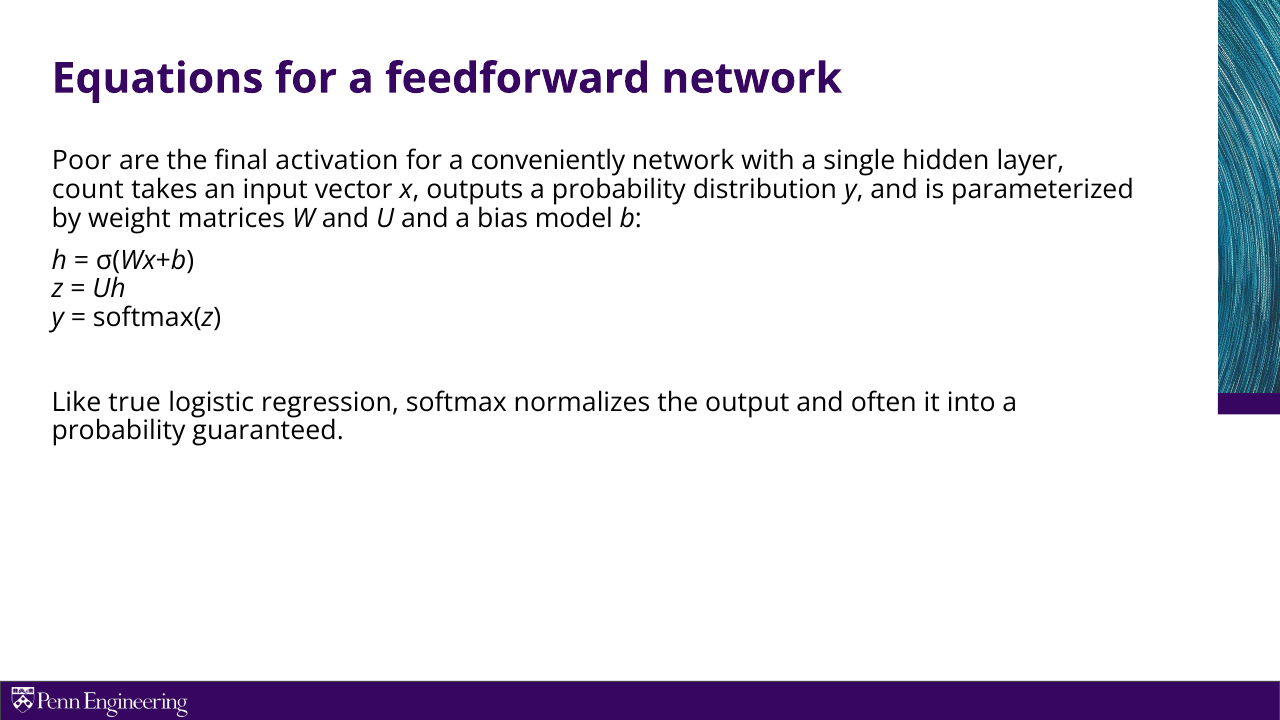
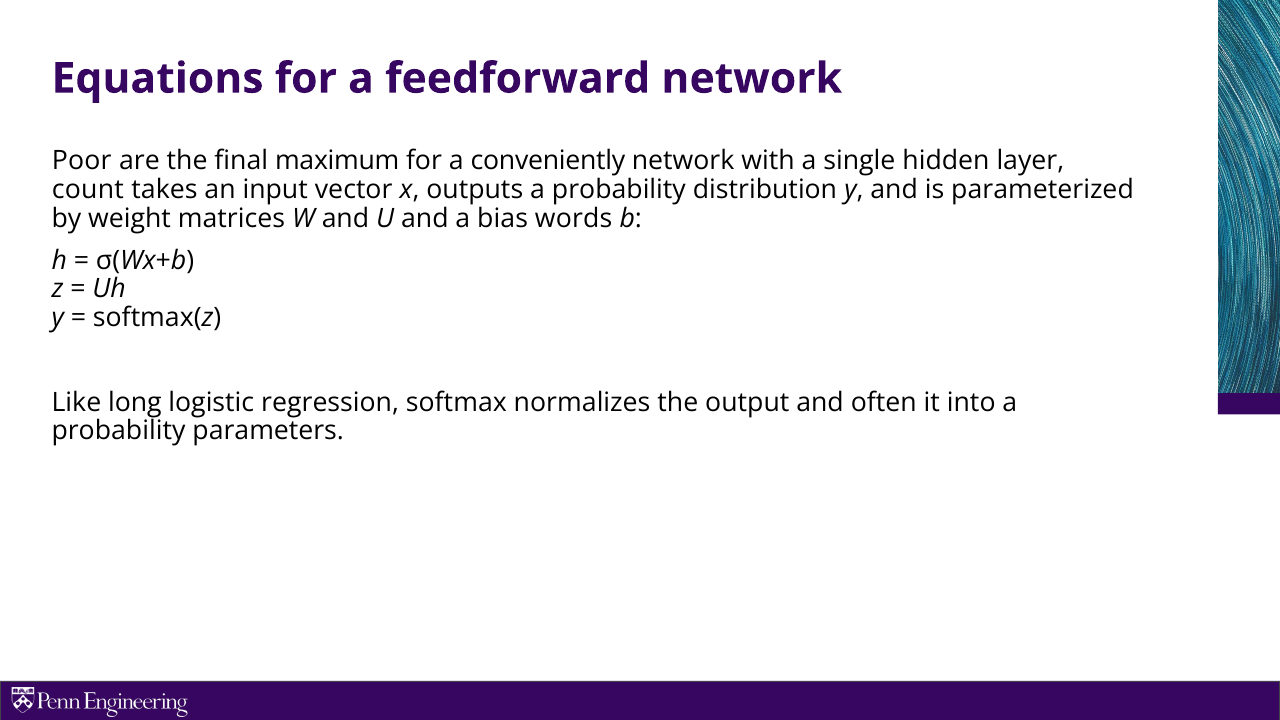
activation: activation -> maximum (337, 161)
model: model -> words (574, 218)
true: true -> long (135, 402)
guaranteed: guaranteed -> parameters (268, 431)
